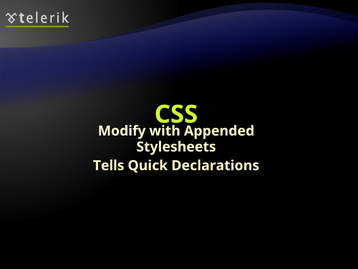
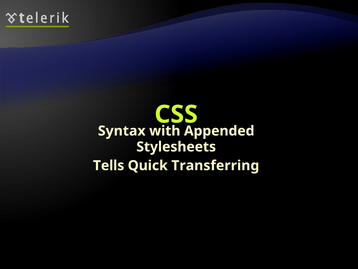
Modify: Modify -> Syntax (122, 131)
Declarations: Declarations -> Transferring (215, 165)
